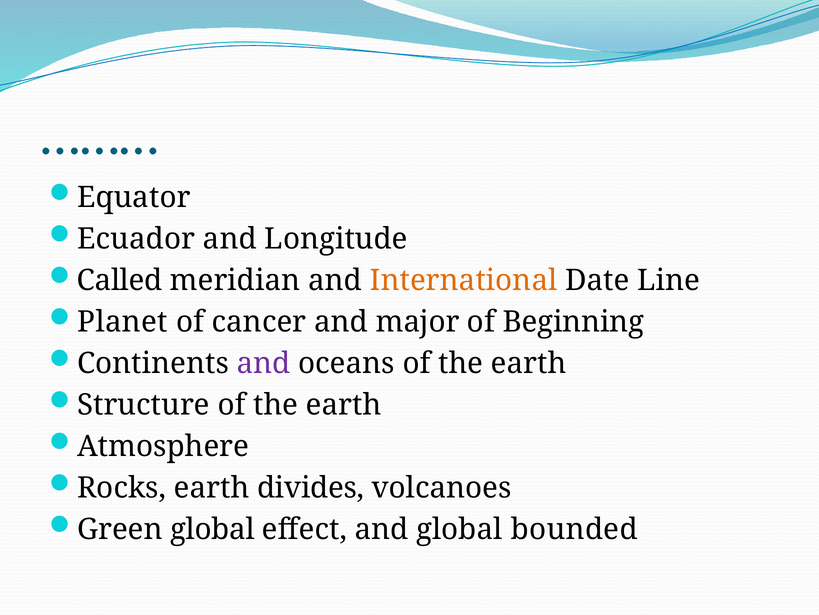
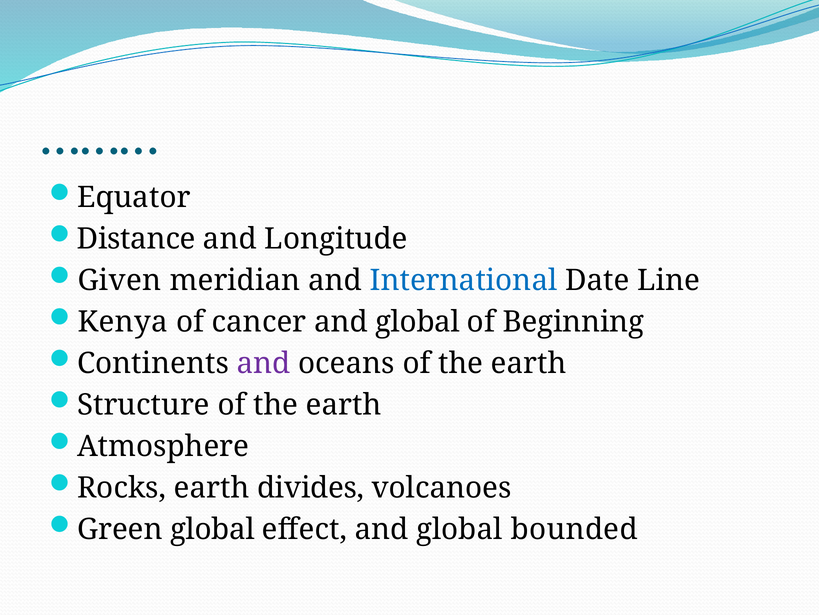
Ecuador: Ecuador -> Distance (136, 239)
Called: Called -> Given (119, 280)
International colour: orange -> blue (464, 280)
Planet: Planet -> Kenya (123, 322)
cancer and major: major -> global (418, 322)
